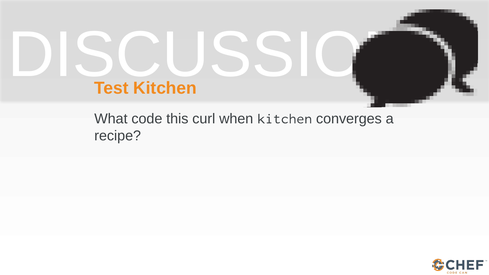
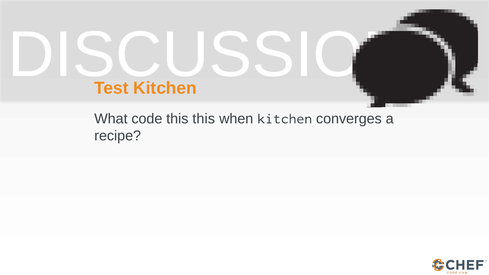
this curl: curl -> this (204, 119)
